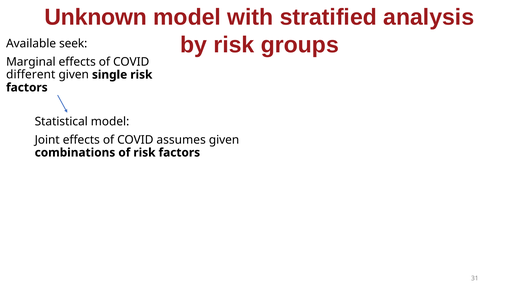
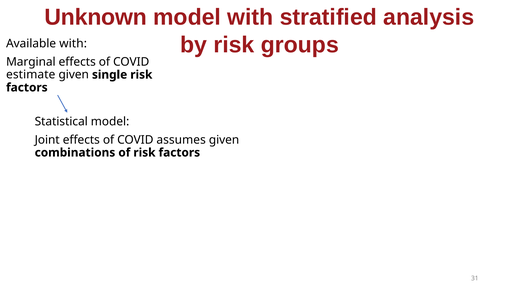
Available seek: seek -> with (73, 43)
different: different -> estimate (31, 75)
